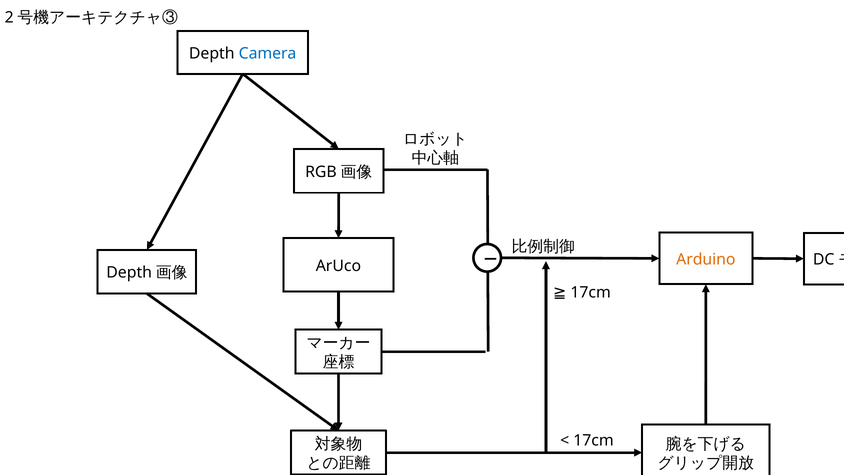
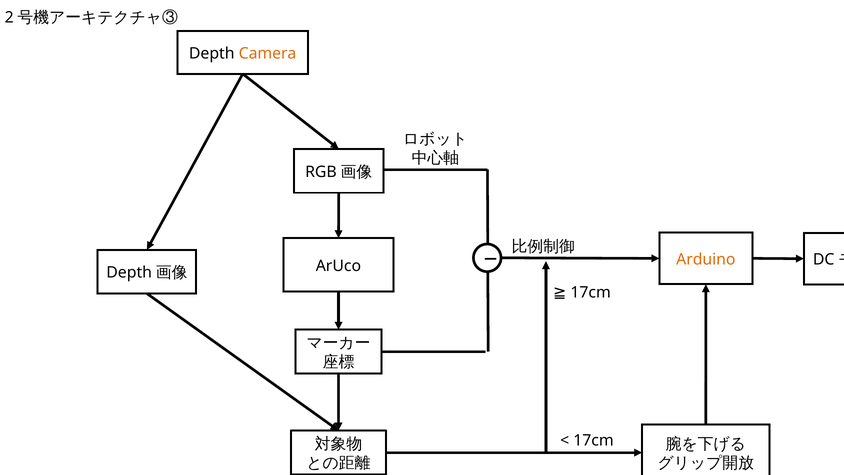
Camera colour: blue -> orange (268, 54)
